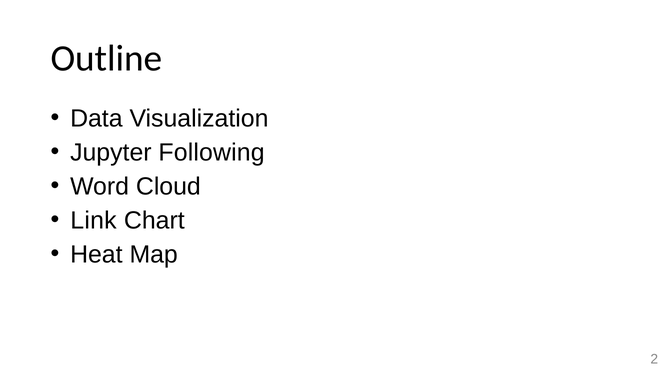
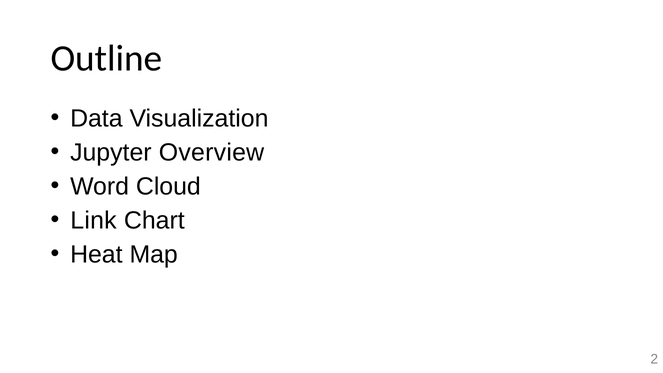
Following: Following -> Overview (212, 152)
